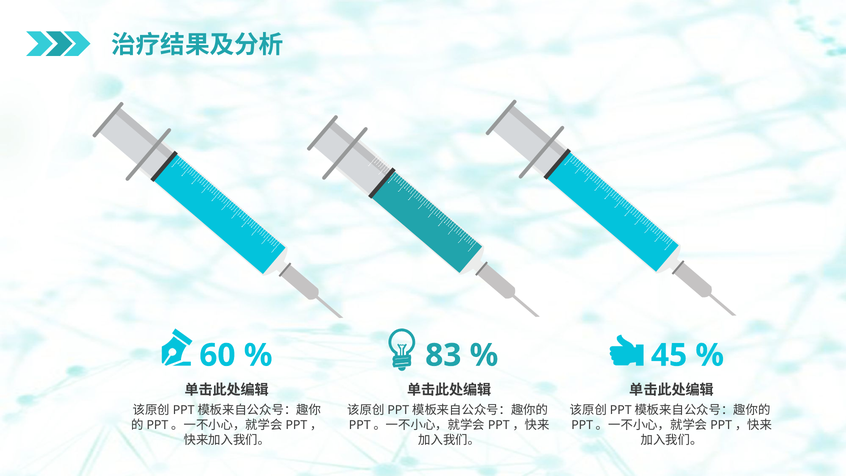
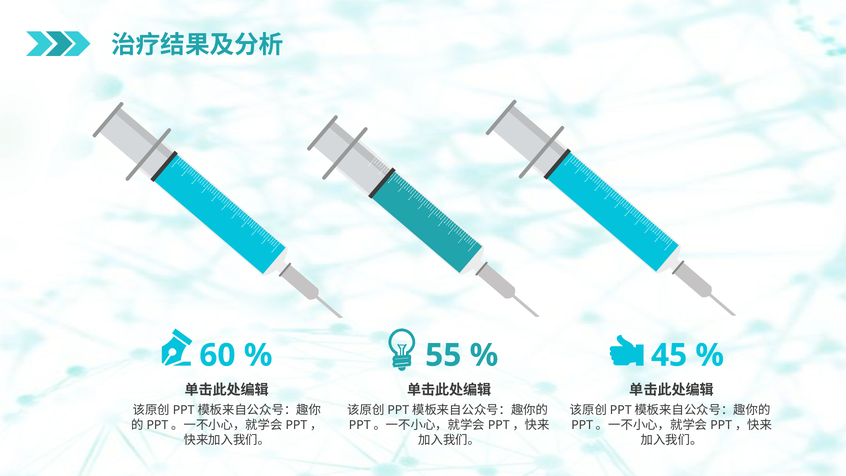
83: 83 -> 55 (443, 355)
